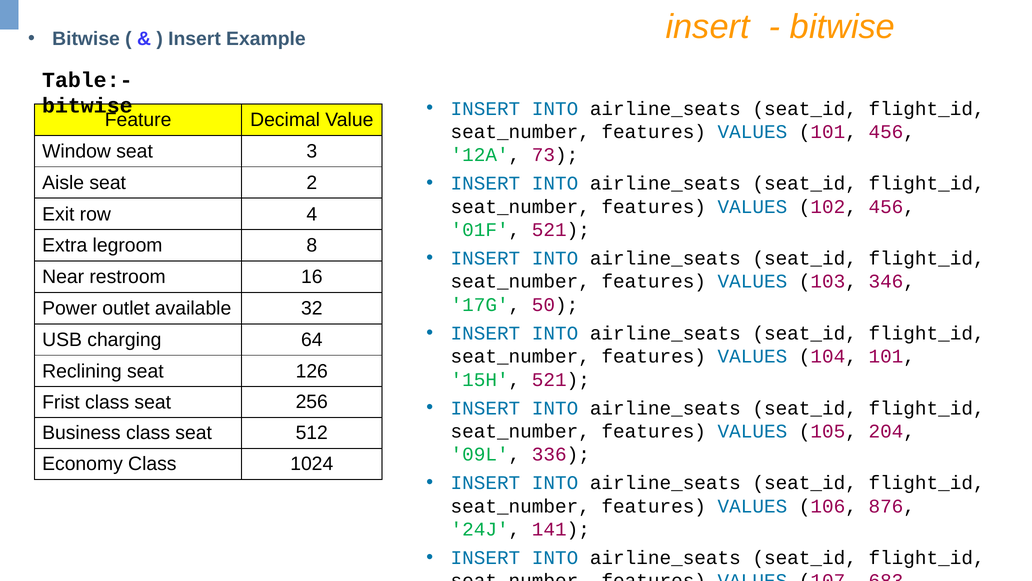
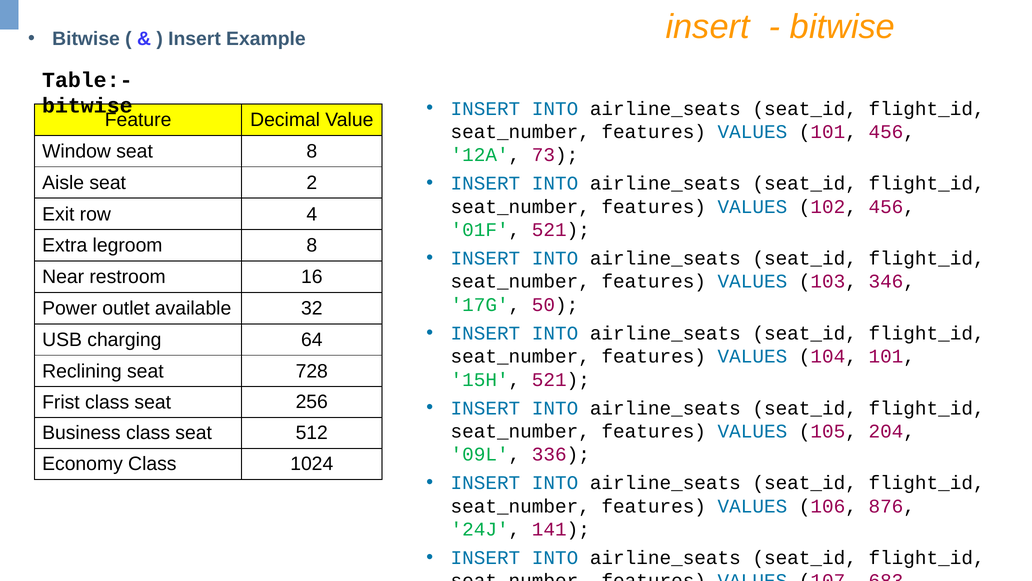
seat 3: 3 -> 8 (312, 151)
126: 126 -> 728 (312, 371)
